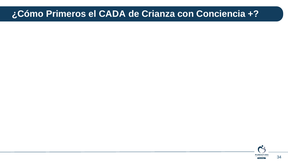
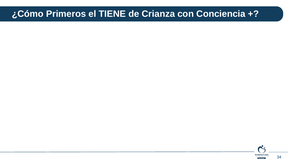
CADA: CADA -> TIENE (112, 14)
